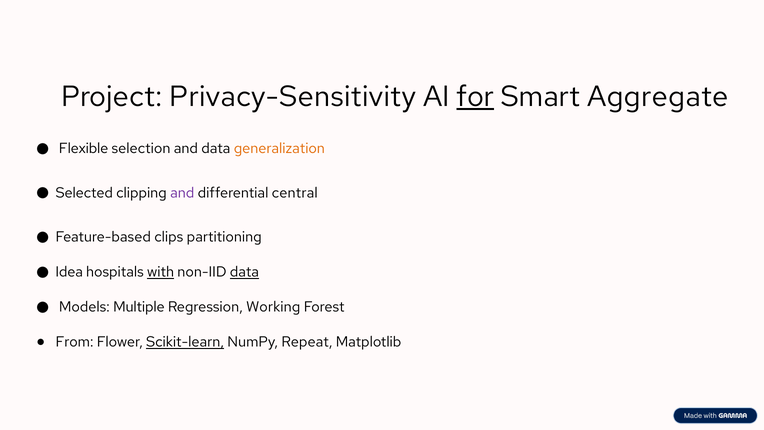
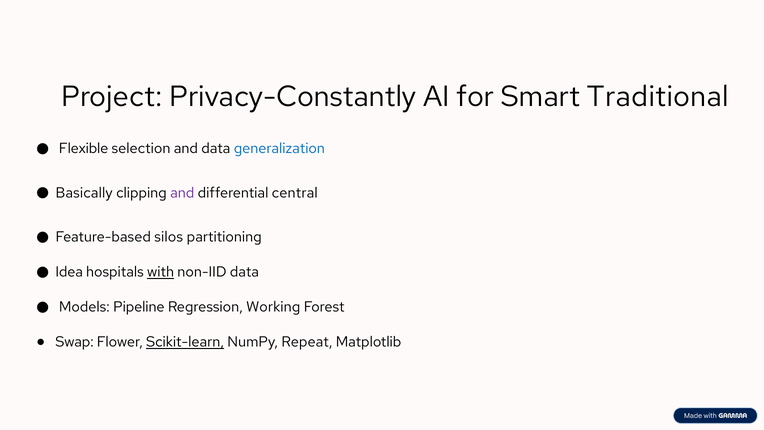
Privacy-Sensitivity: Privacy-Sensitivity -> Privacy-Constantly (293, 96)
for underline: present -> none (475, 96)
Aggregate: Aggregate -> Traditional (658, 96)
generalization colour: orange -> blue (279, 148)
Selected: Selected -> Basically (84, 193)
clips: clips -> silos (169, 237)
data underline: present -> none (244, 272)
Multiple: Multiple -> Pipeline (139, 307)
From: From -> Swap (75, 342)
